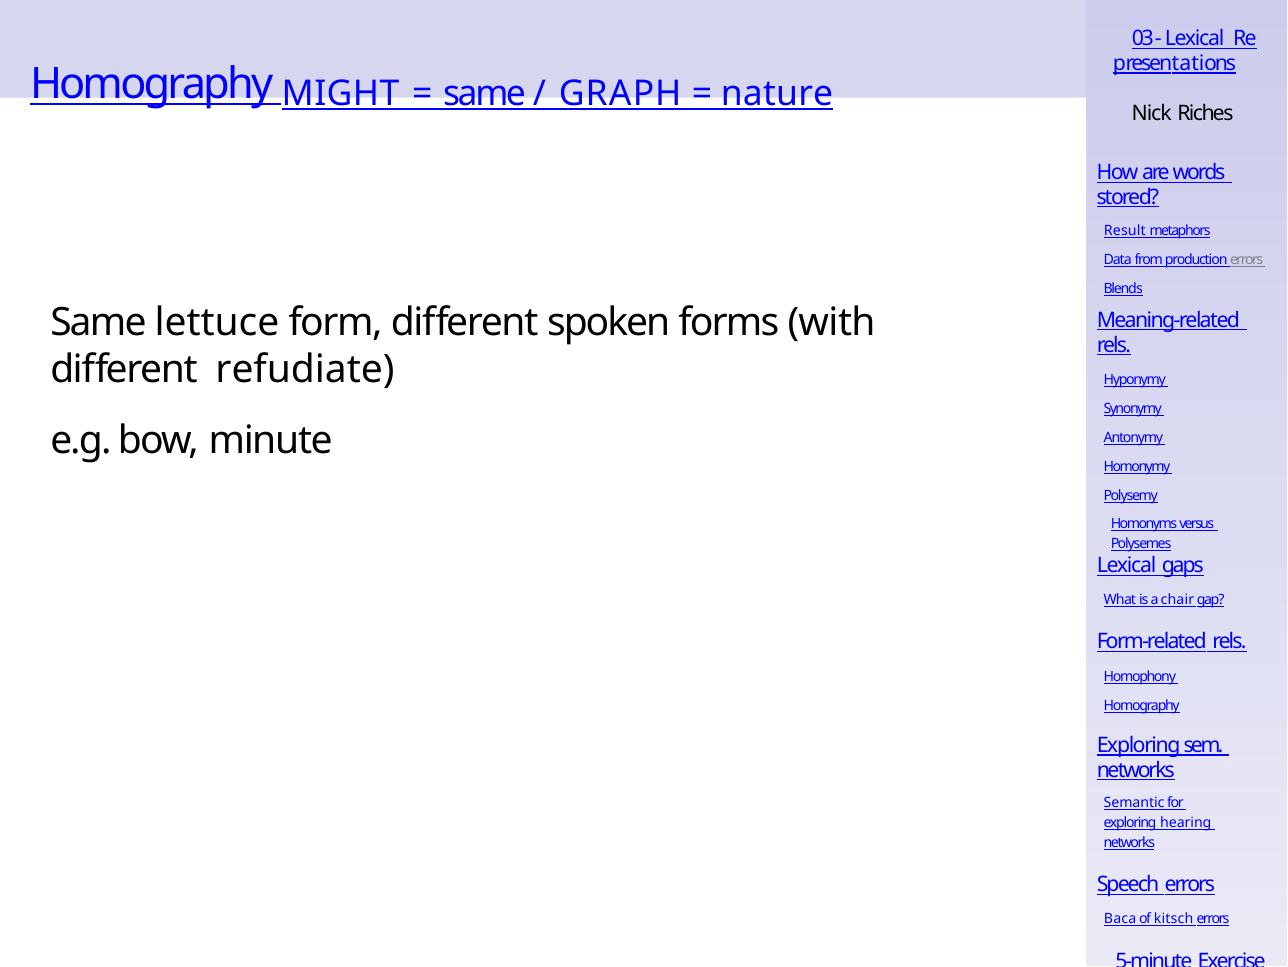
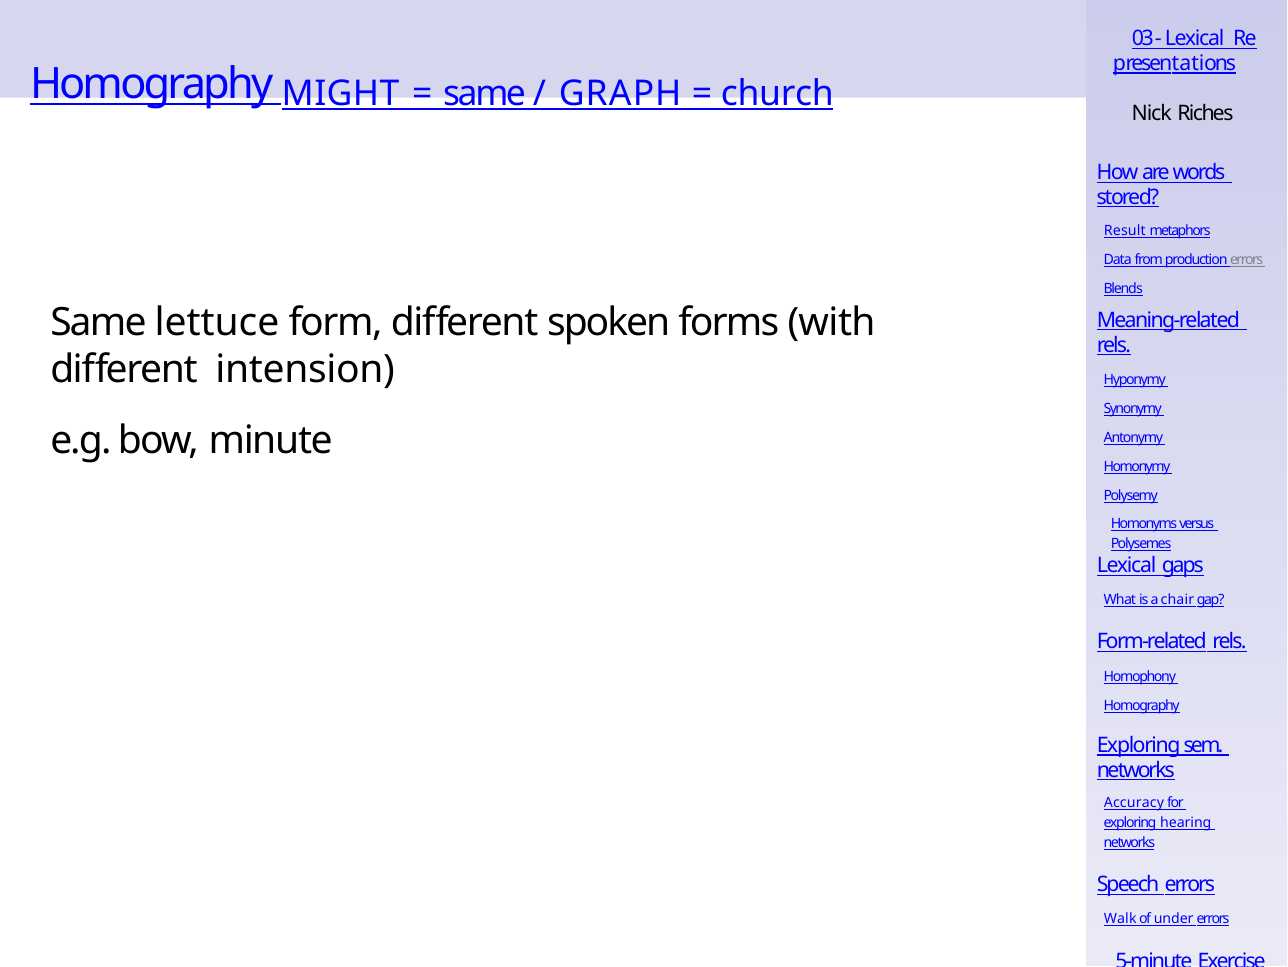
nature: nature -> church (777, 93)
refudiate: refudiate -> intension (305, 370)
Semantic: Semantic -> Accuracy (1134, 803)
Baca: Baca -> Walk (1120, 919)
kitsch: kitsch -> under (1174, 919)
